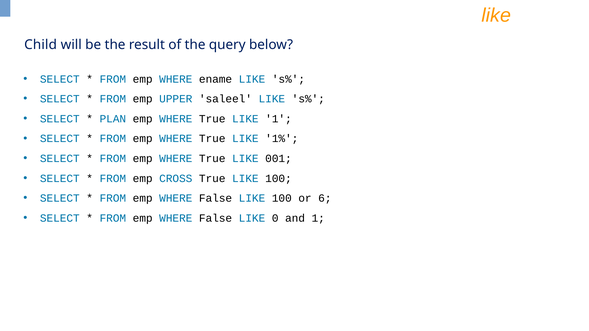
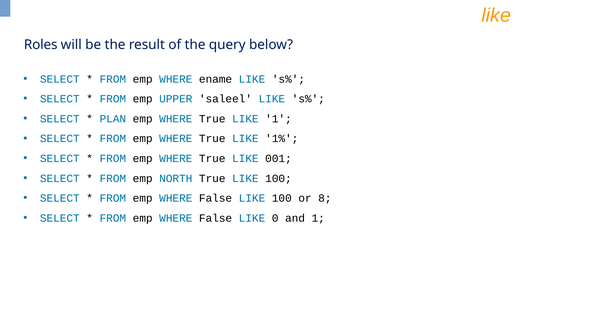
Child: Child -> Roles (41, 45)
CROSS: CROSS -> NORTH (176, 179)
6: 6 -> 8 (325, 198)
